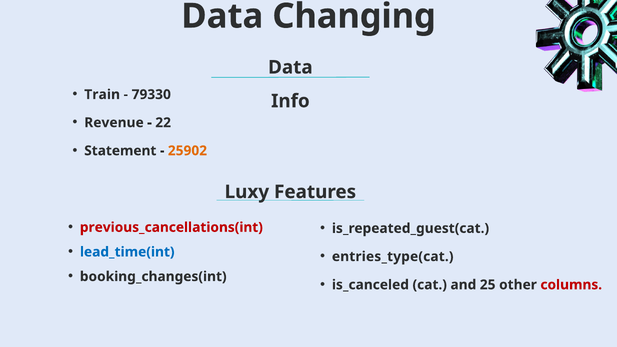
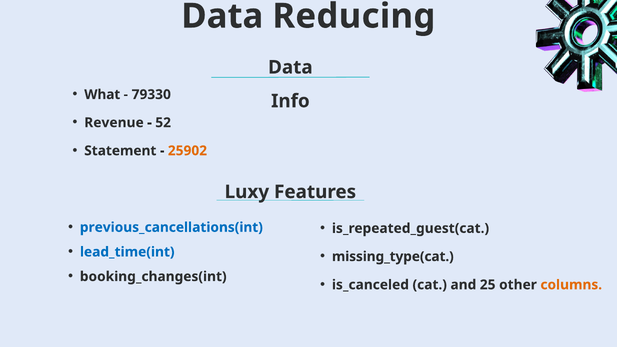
Changing: Changing -> Reducing (354, 16)
Train: Train -> What (102, 95)
22: 22 -> 52 (163, 123)
previous_cancellations(int colour: red -> blue (171, 227)
entries_type(cat: entries_type(cat -> missing_type(cat (393, 257)
columns colour: red -> orange (571, 285)
